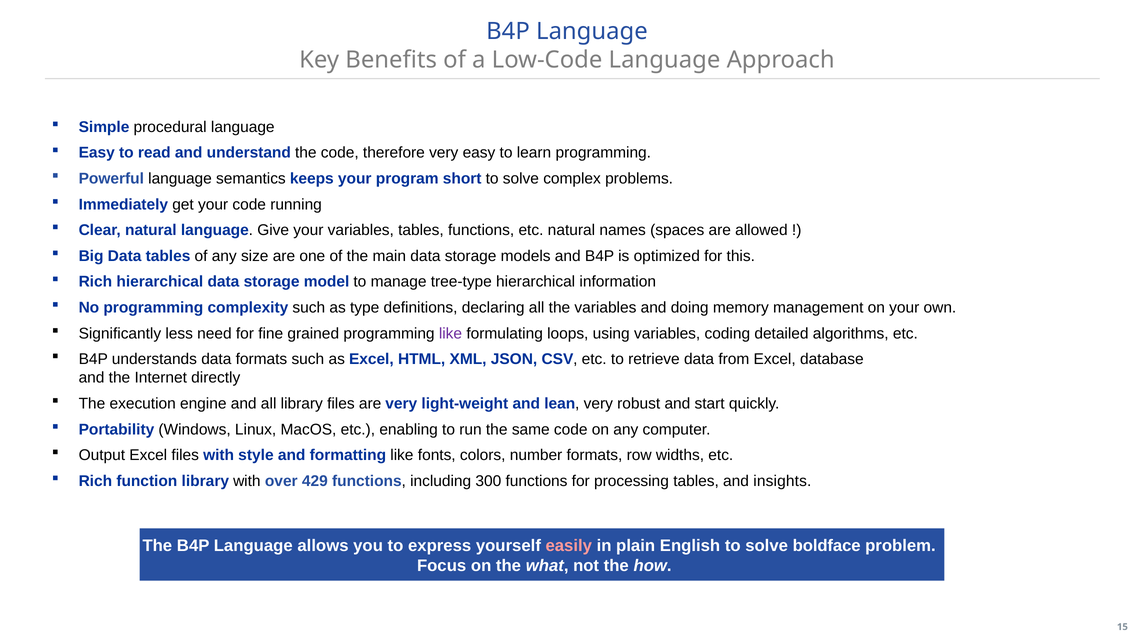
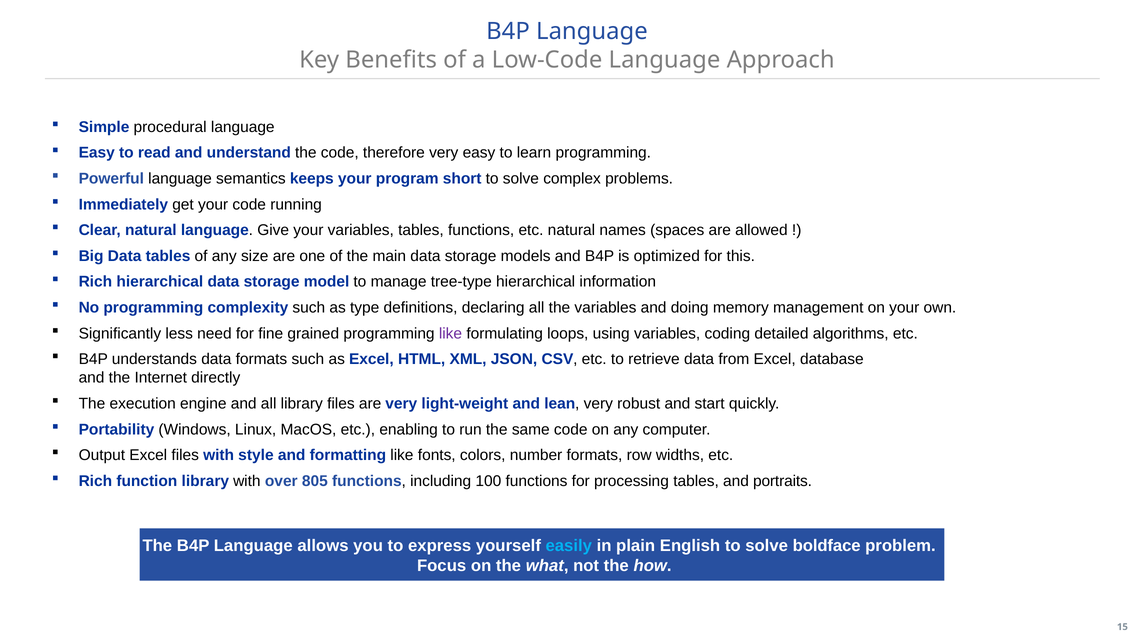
429: 429 -> 805 (315, 481)
300: 300 -> 100 (488, 481)
insights: insights -> portraits (783, 481)
easily colour: pink -> light blue (569, 546)
